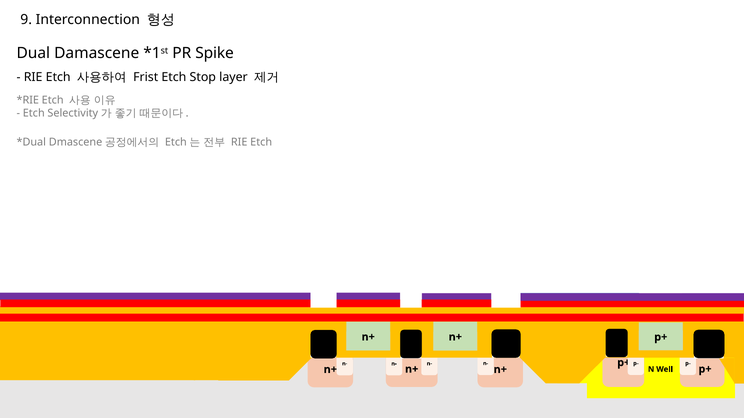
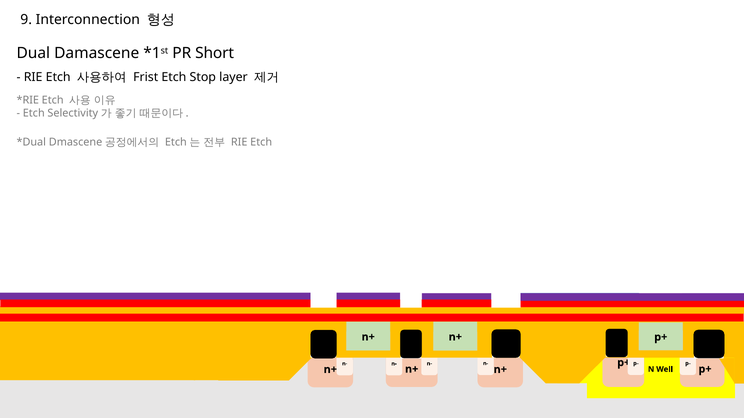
Spike: Spike -> Short (215, 53)
